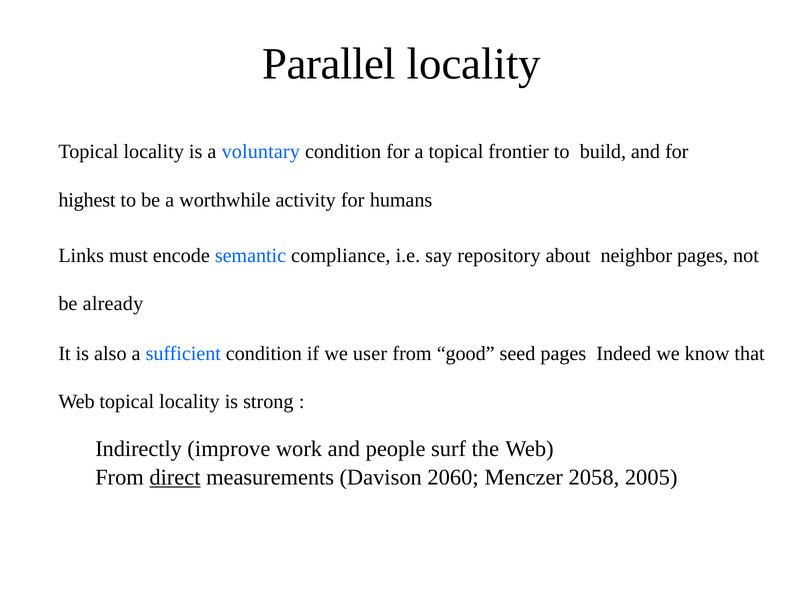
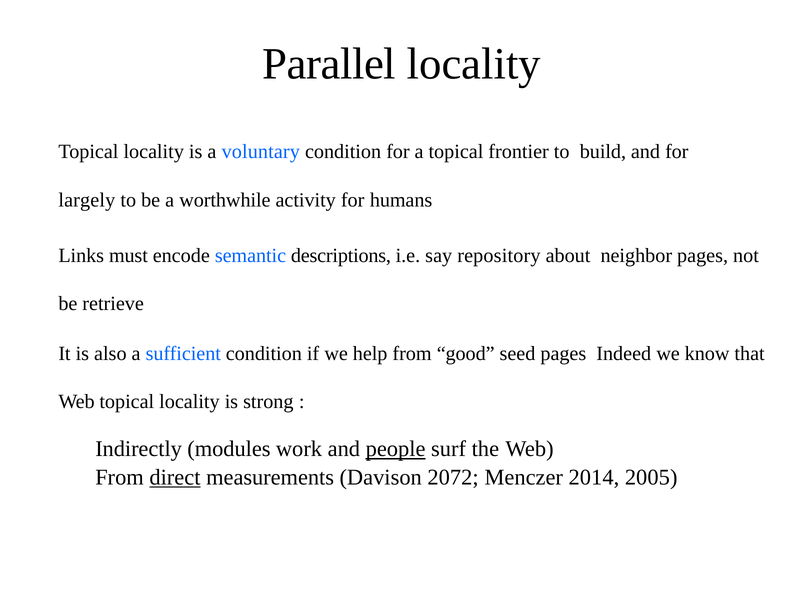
highest: highest -> largely (87, 200)
compliance: compliance -> descriptions (341, 255)
already: already -> retrieve (113, 304)
user: user -> help (370, 354)
improve: improve -> modules (229, 449)
people underline: none -> present (396, 449)
2060: 2060 -> 2072 (453, 478)
2058: 2058 -> 2014 (594, 478)
